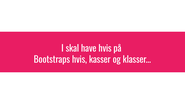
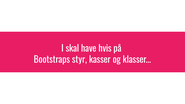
Bootstraps hvis: hvis -> styr (79, 60)
